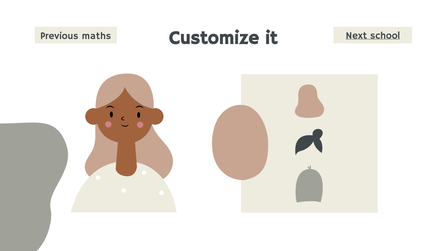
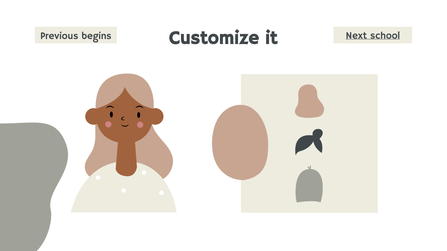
maths: maths -> begins (96, 36)
